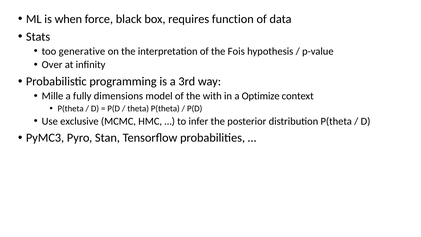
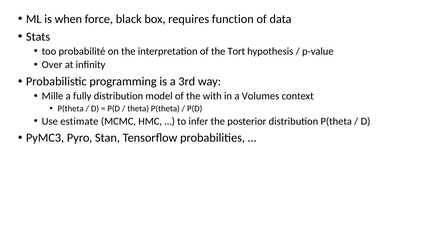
generative: generative -> probabilité (82, 51)
Fois: Fois -> Tort (236, 51)
fully dimensions: dimensions -> distribution (118, 96)
Optimize: Optimize -> Volumes (261, 96)
exclusive: exclusive -> estimate (79, 121)
